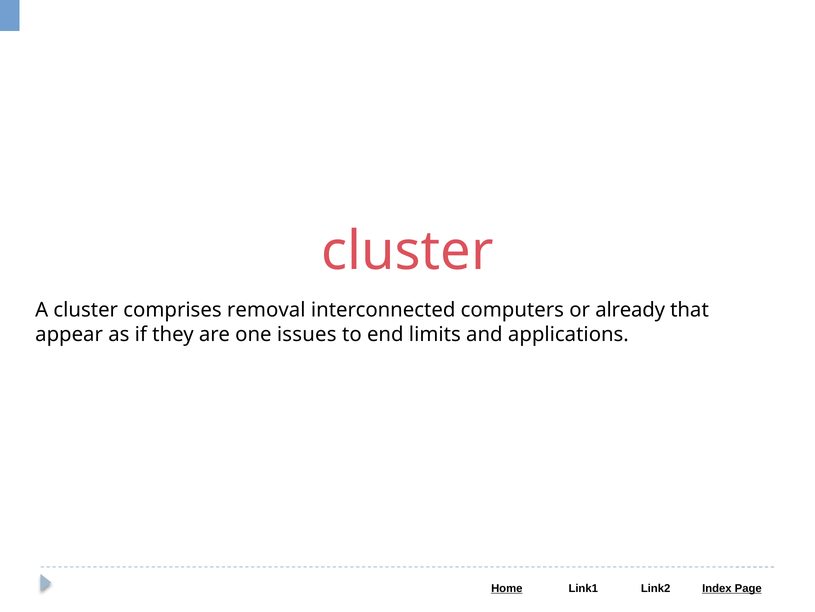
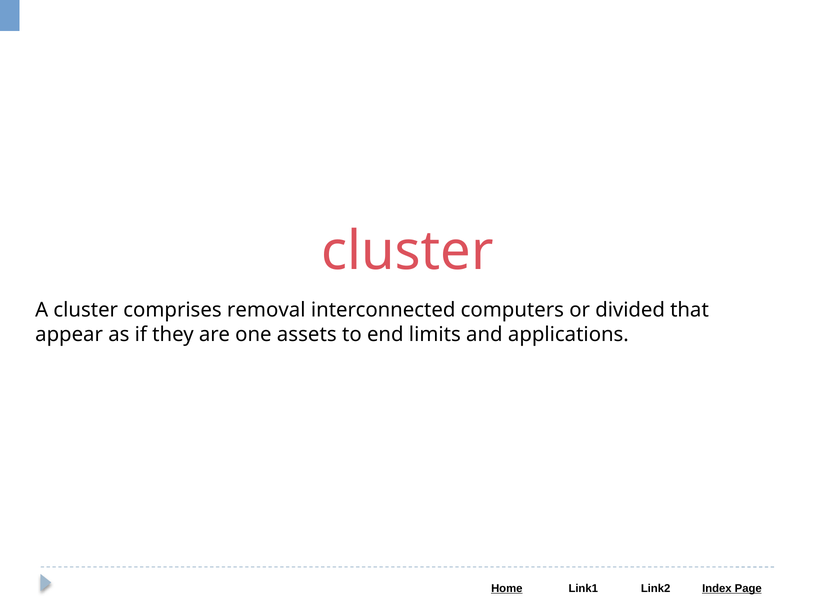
already: already -> divided (630, 310)
issues: issues -> assets (307, 334)
